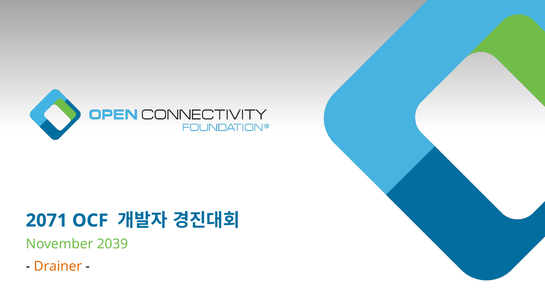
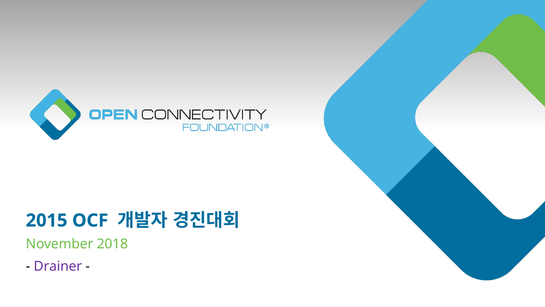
2071: 2071 -> 2015 (47, 221)
2039: 2039 -> 2018 (112, 244)
Drainer colour: orange -> purple (58, 267)
